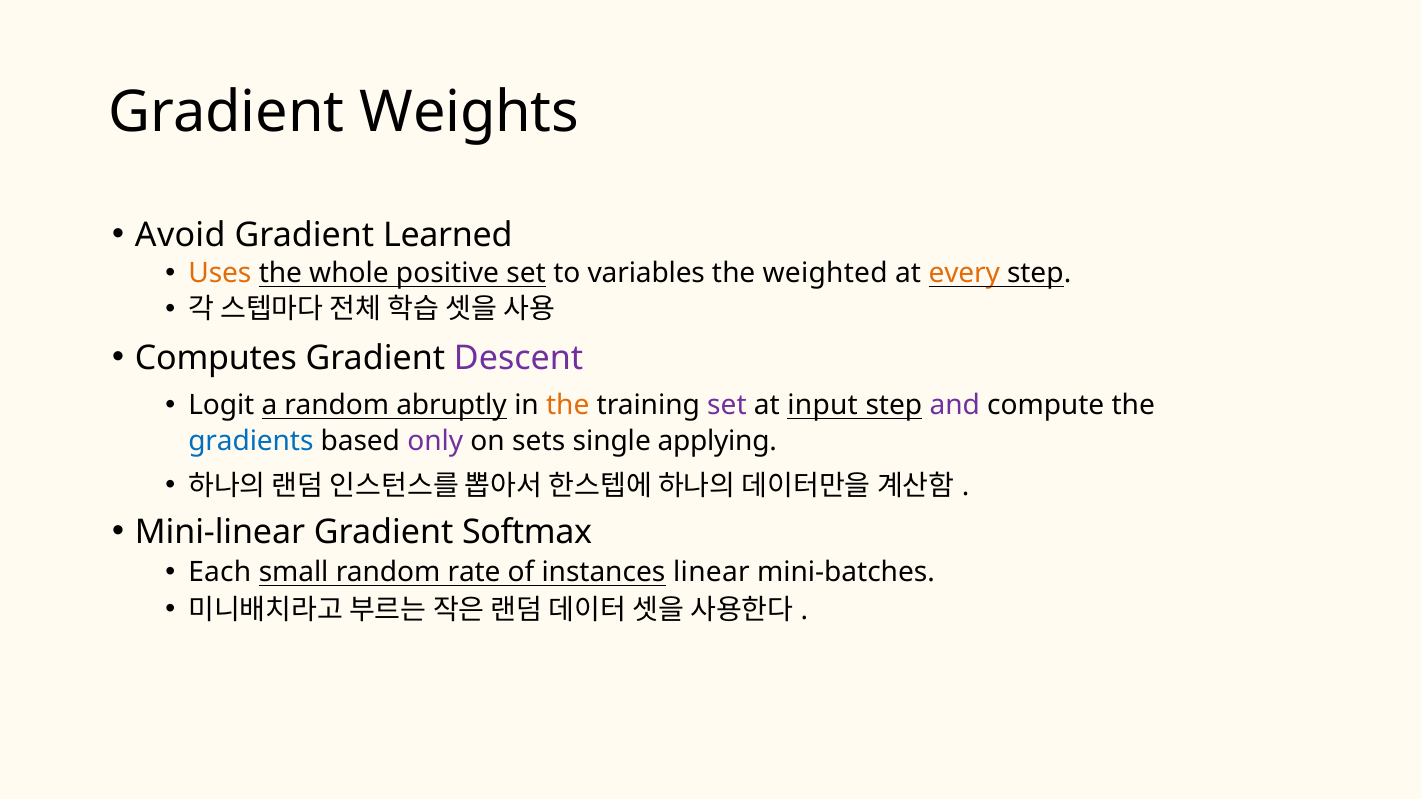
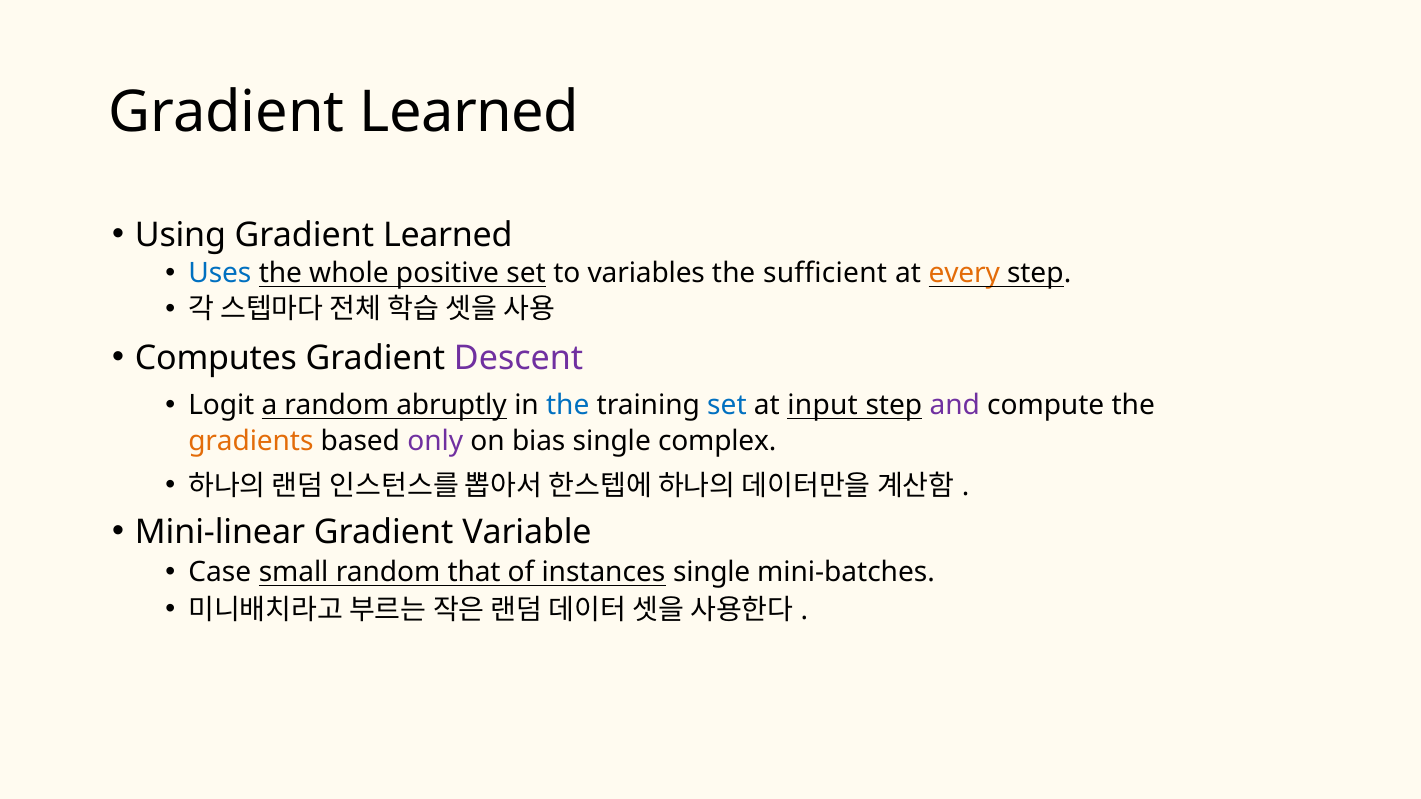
Weights: Weights -> Learned (470, 113)
Avoid: Avoid -> Using (180, 235)
Uses colour: orange -> blue (220, 274)
weighted: weighted -> sufficient (825, 274)
the colour: orange -> blue (568, 406)
set colour: purple -> blue (727, 406)
gradients colour: blue -> orange (251, 442)
sets: sets -> bias (539, 442)
applying: applying -> complex (717, 442)
Softmax: Softmax -> Variable (527, 533)
Each: Each -> Case (220, 573)
rate: rate -> that (474, 573)
instances linear: linear -> single (712, 573)
